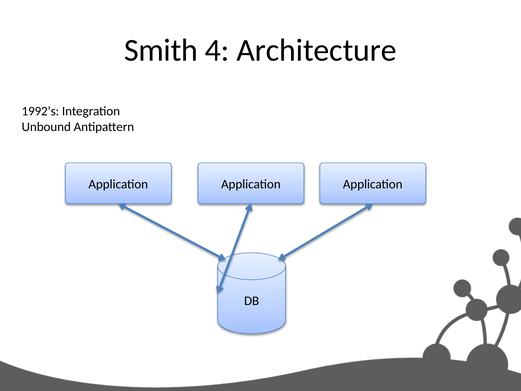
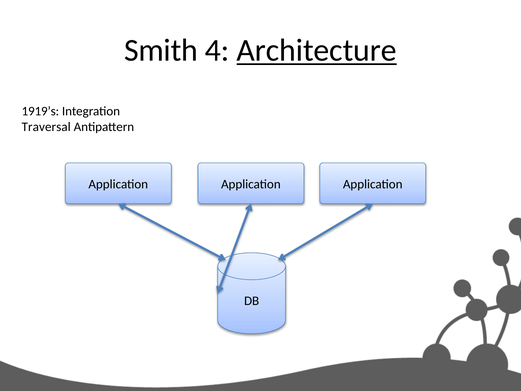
Architecture underline: none -> present (317, 50)
1992’s: 1992’s -> 1919’s (40, 111)
Unbound: Unbound -> Traversal (46, 127)
